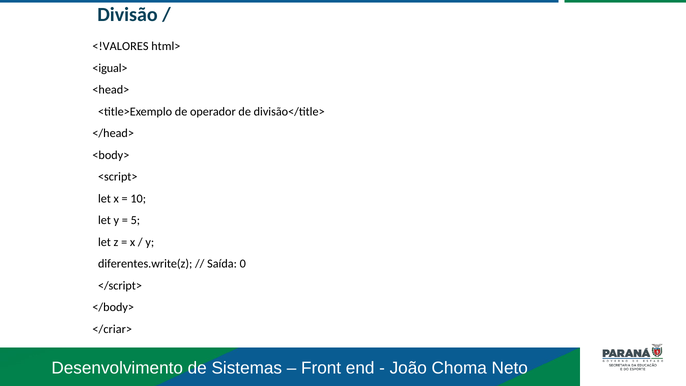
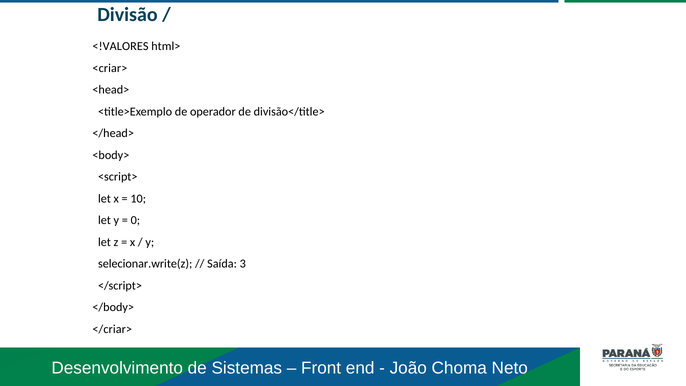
<igual>: <igual> -> <criar> (110, 68)
5: 5 -> 0 (135, 220)
diferentes.write(z: diferentes.write(z -> selecionar.write(z (145, 264)
0: 0 -> 3 (243, 264)
